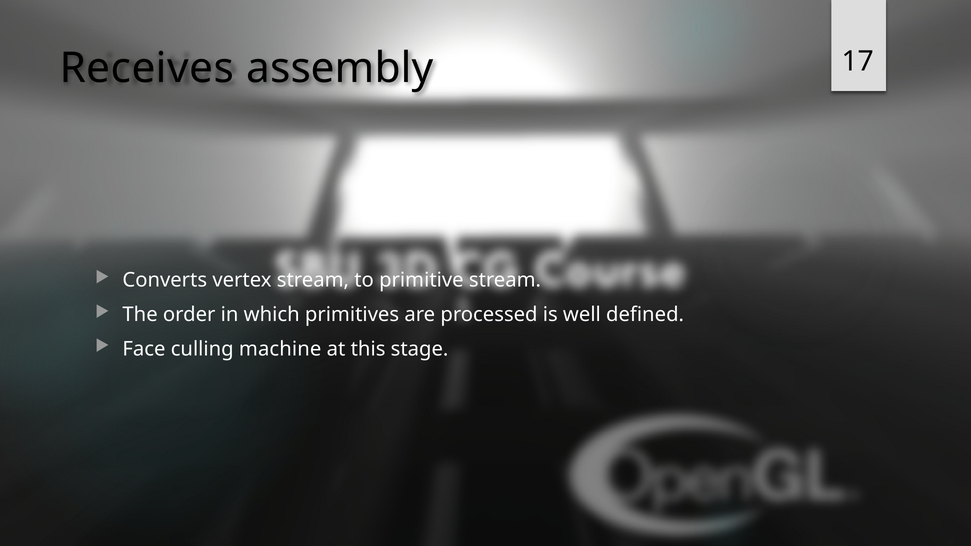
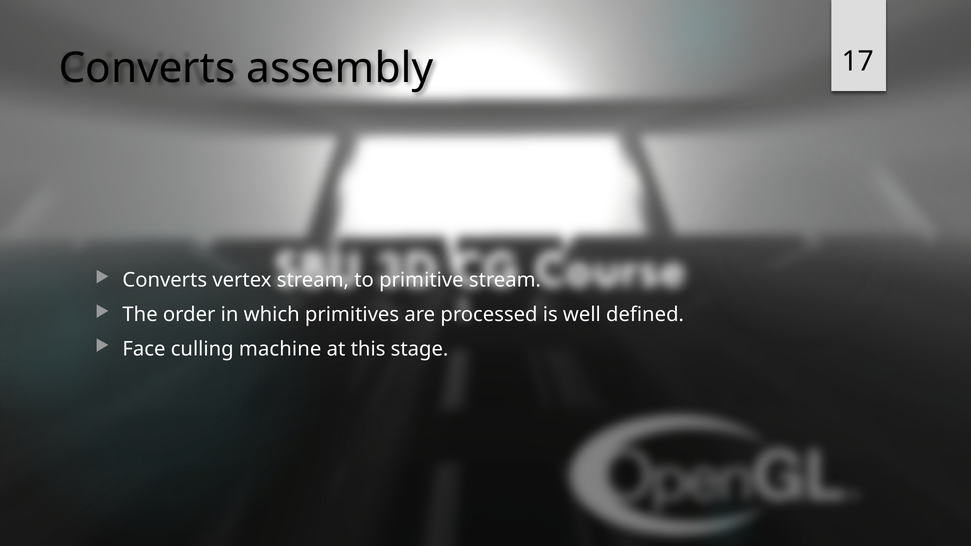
Receives: Receives -> Converts (147, 68)
